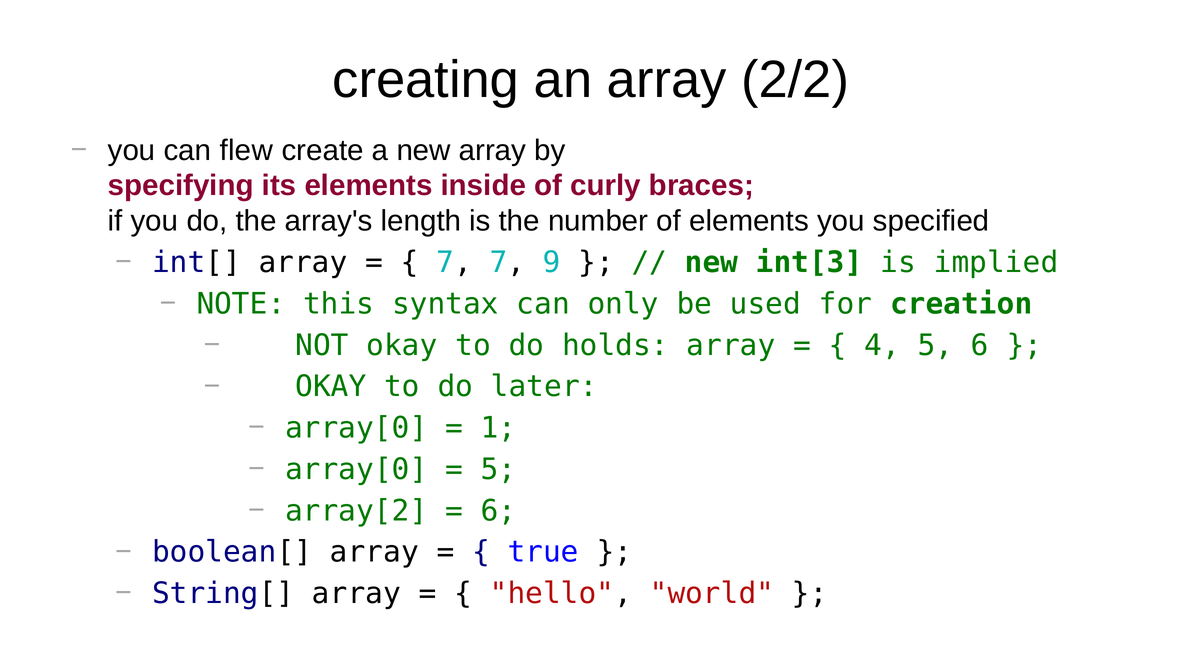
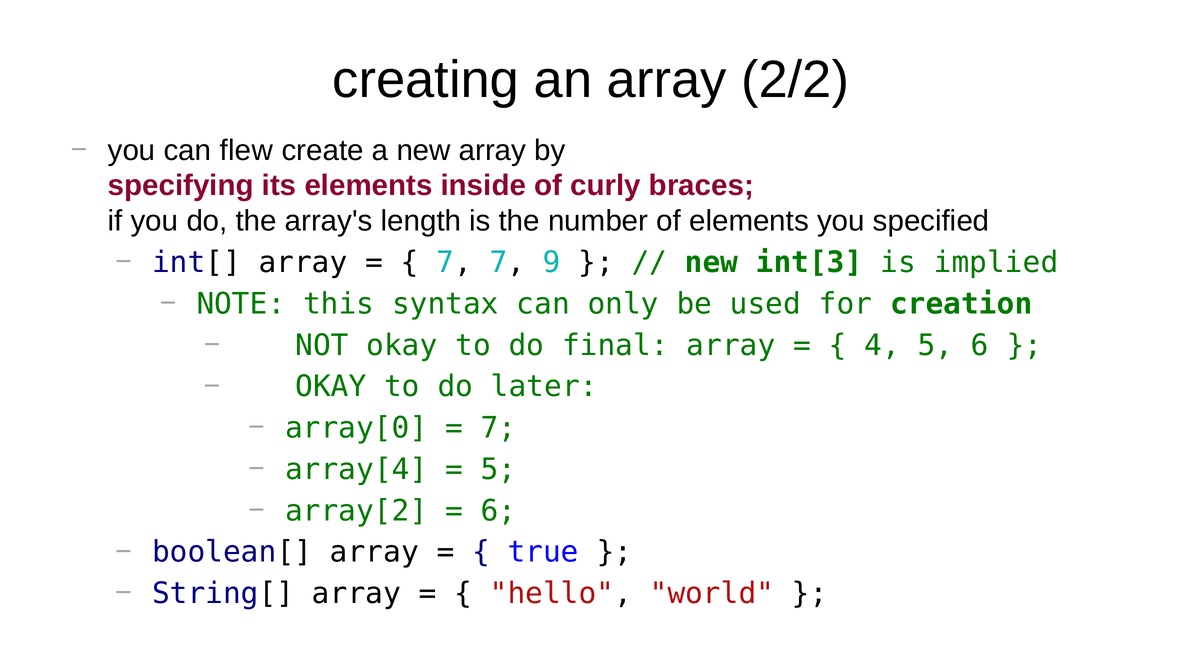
holds: holds -> final (615, 345)
1: 1 -> 7 (498, 428)
array[0: array[0 -> array[4 (356, 469)
